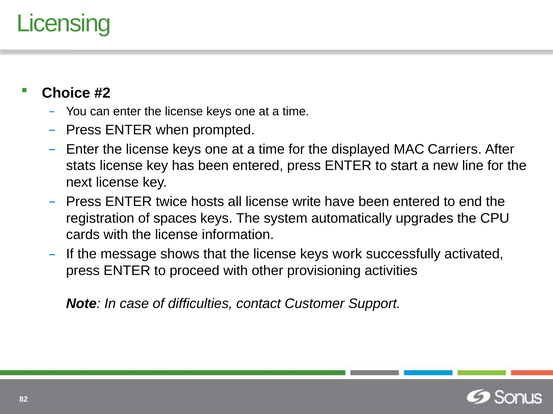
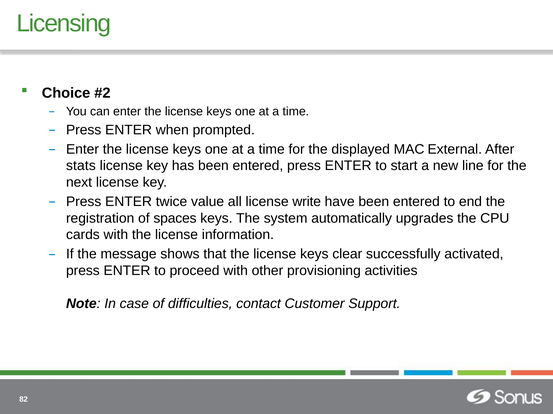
Carriers: Carriers -> External (455, 149)
hosts: hosts -> value (208, 202)
work: work -> clear (347, 254)
